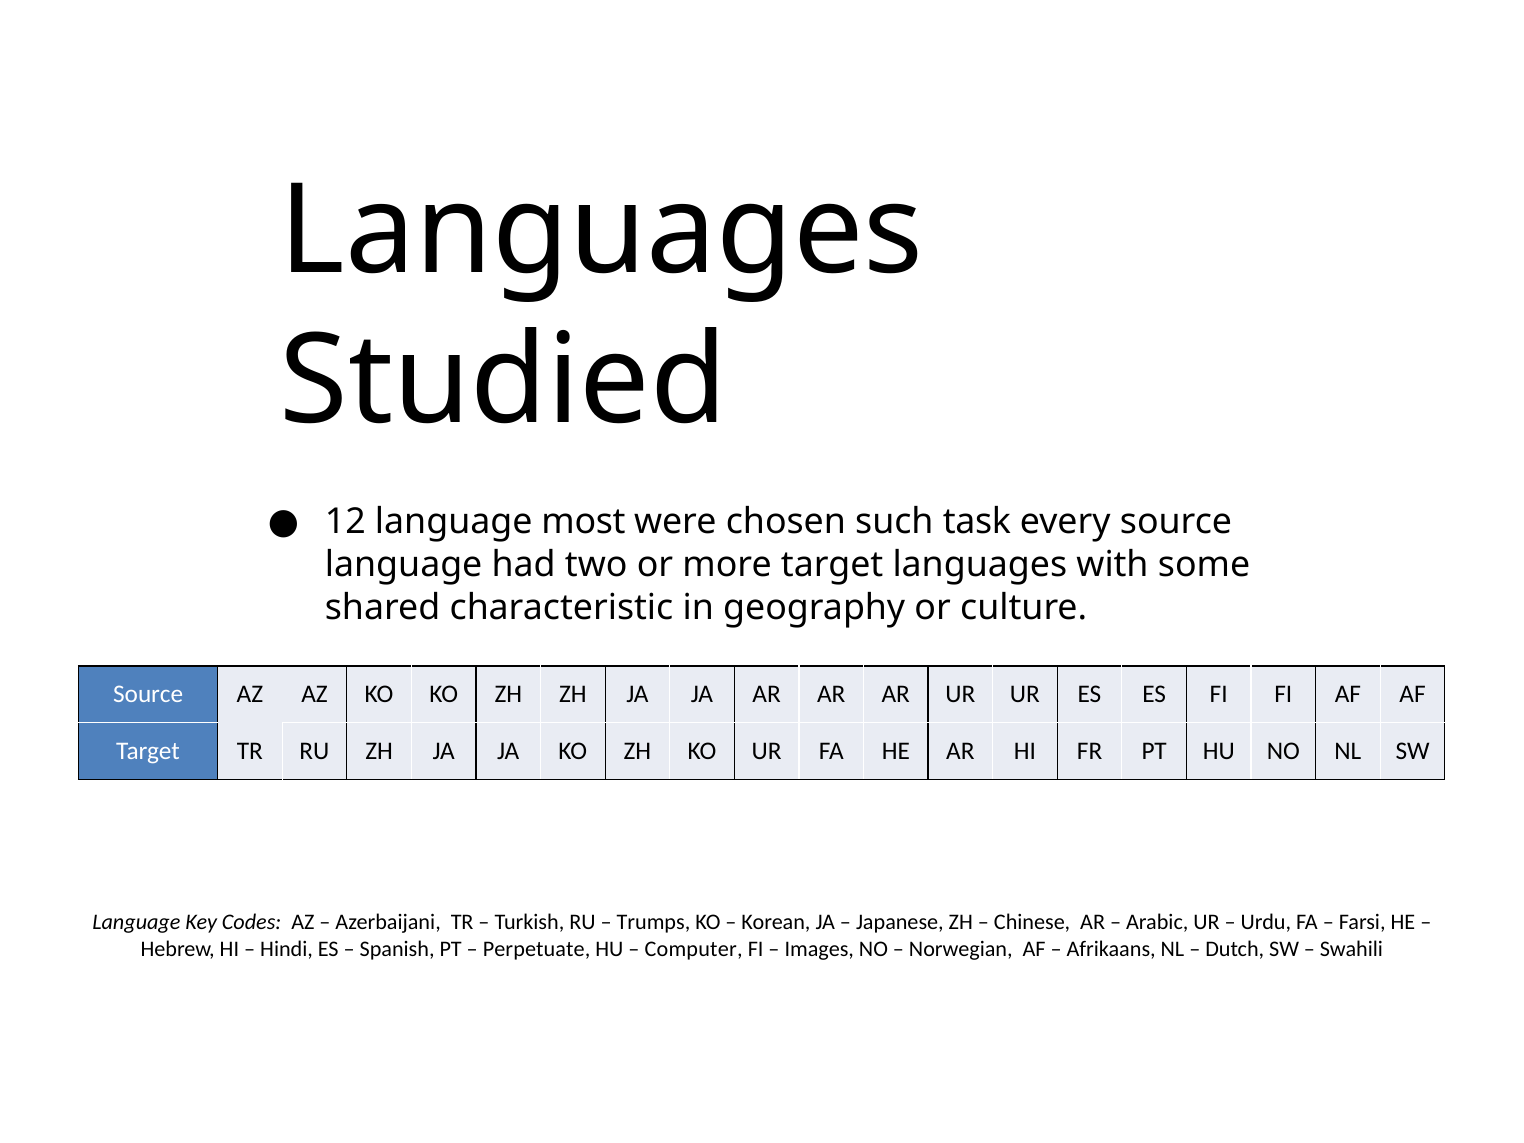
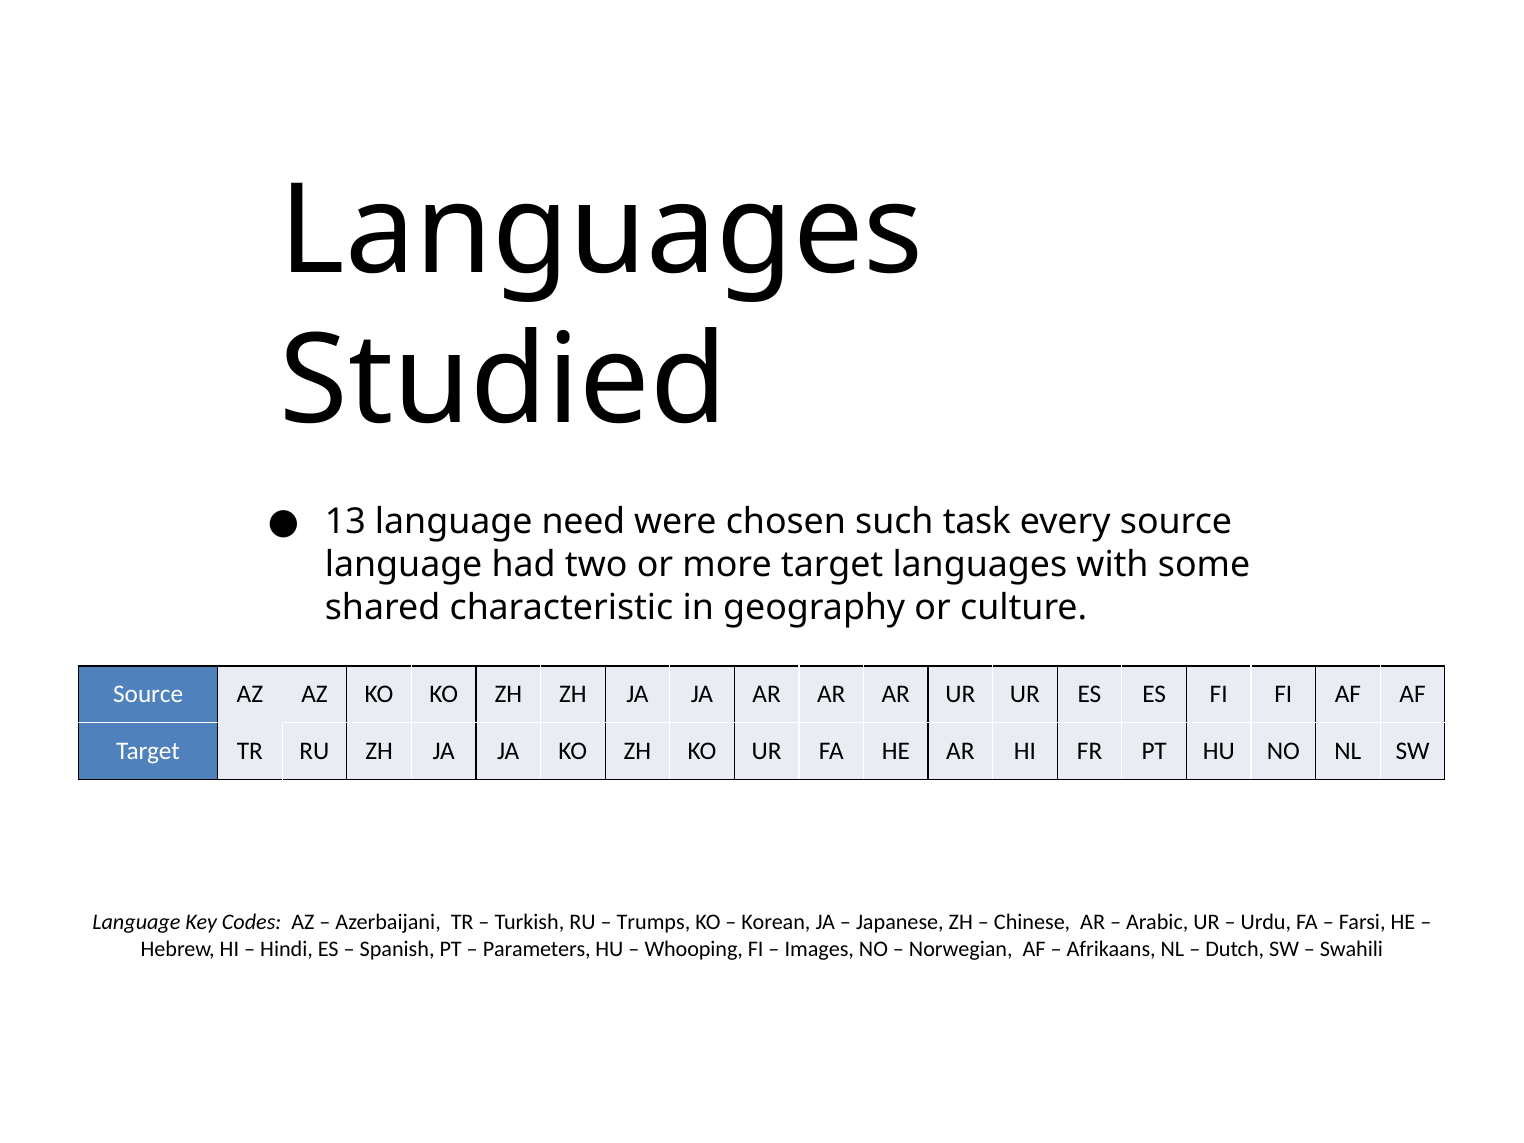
12: 12 -> 13 (345, 522)
most: most -> need (583, 522)
Perpetuate: Perpetuate -> Parameters (537, 949)
Computer: Computer -> Whooping (694, 949)
